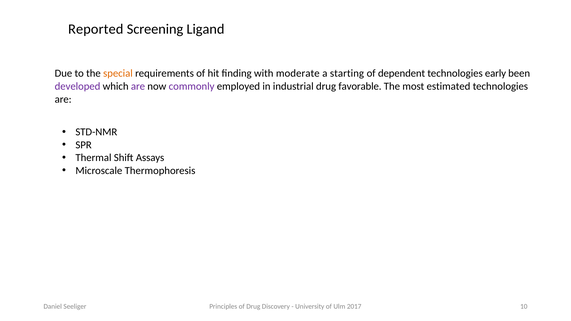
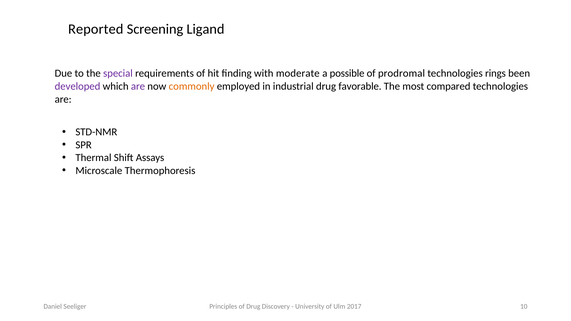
special colour: orange -> purple (118, 74)
starting: starting -> possible (347, 74)
dependent: dependent -> prodromal (401, 74)
early: early -> rings (495, 74)
commonly colour: purple -> orange (192, 86)
estimated: estimated -> compared (449, 86)
